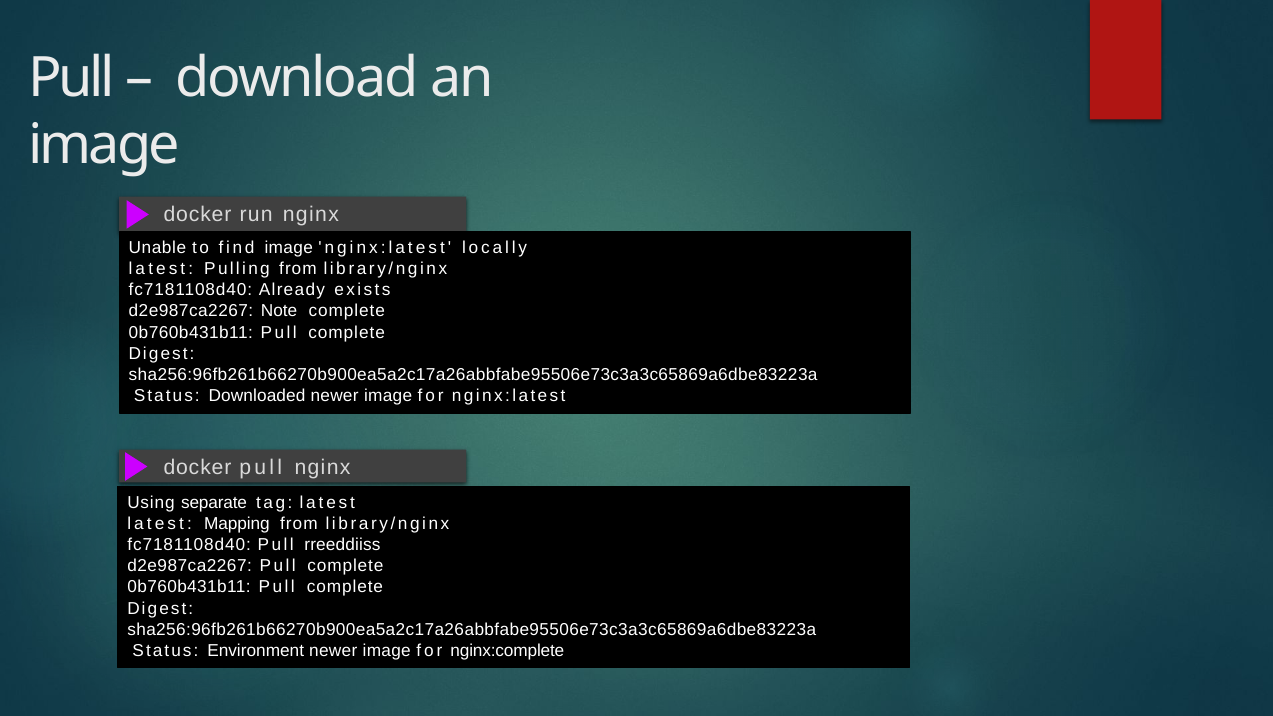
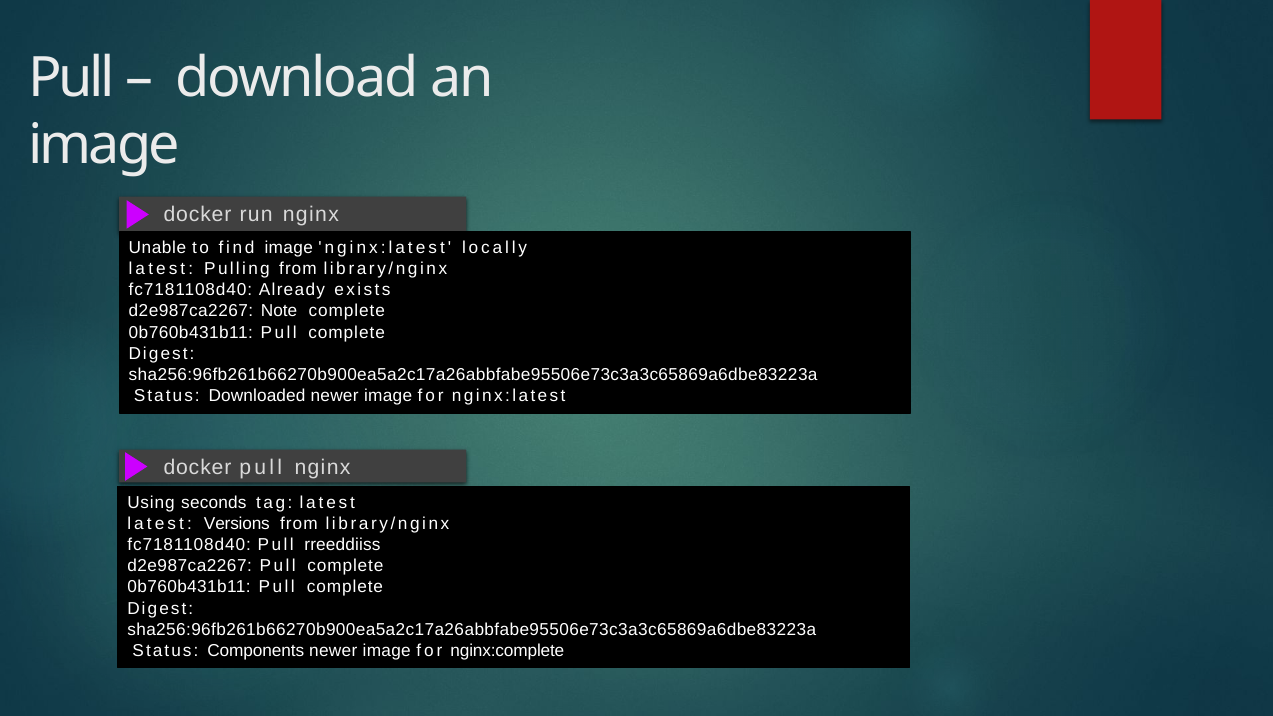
separate: separate -> seconds (214, 503)
Mapping: Mapping -> Versions (237, 524)
Environment: Environment -> Components (256, 651)
